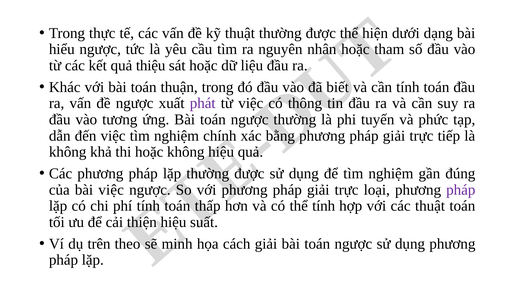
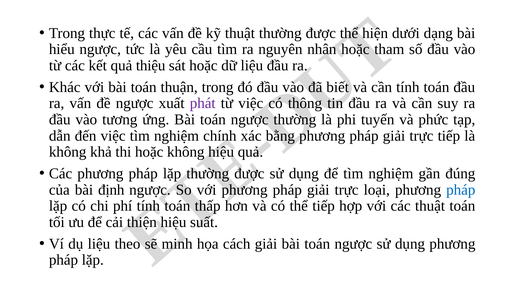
bài việc: việc -> định (111, 190)
pháp colour: purple -> blue (461, 190)
thể tính: tính -> tiếp (324, 206)
dụ trên: trên -> liệu (99, 243)
